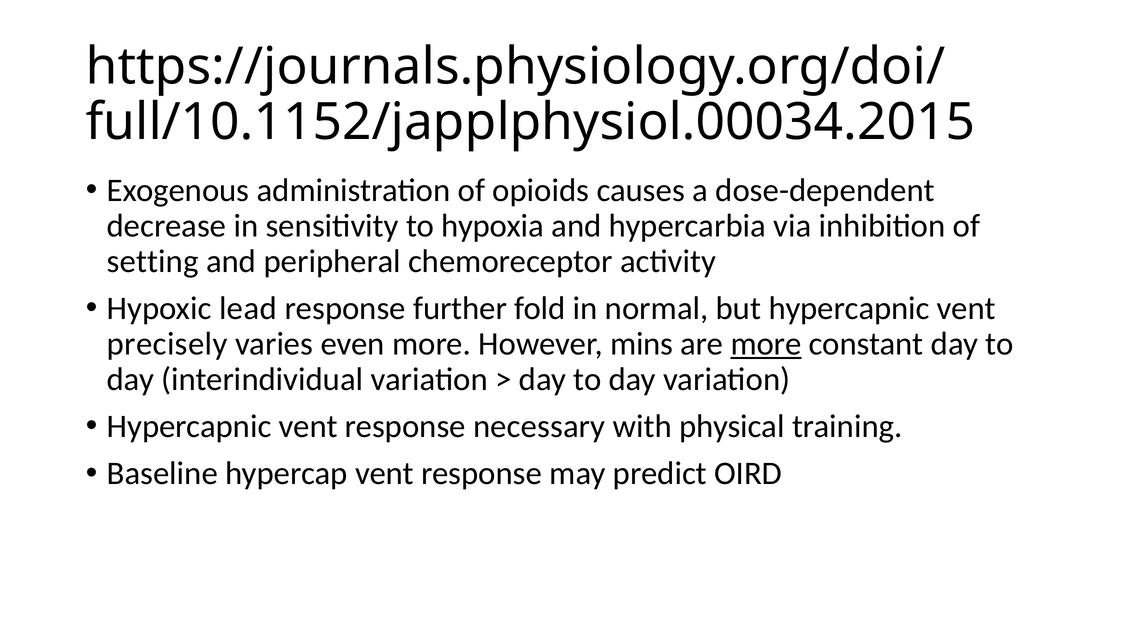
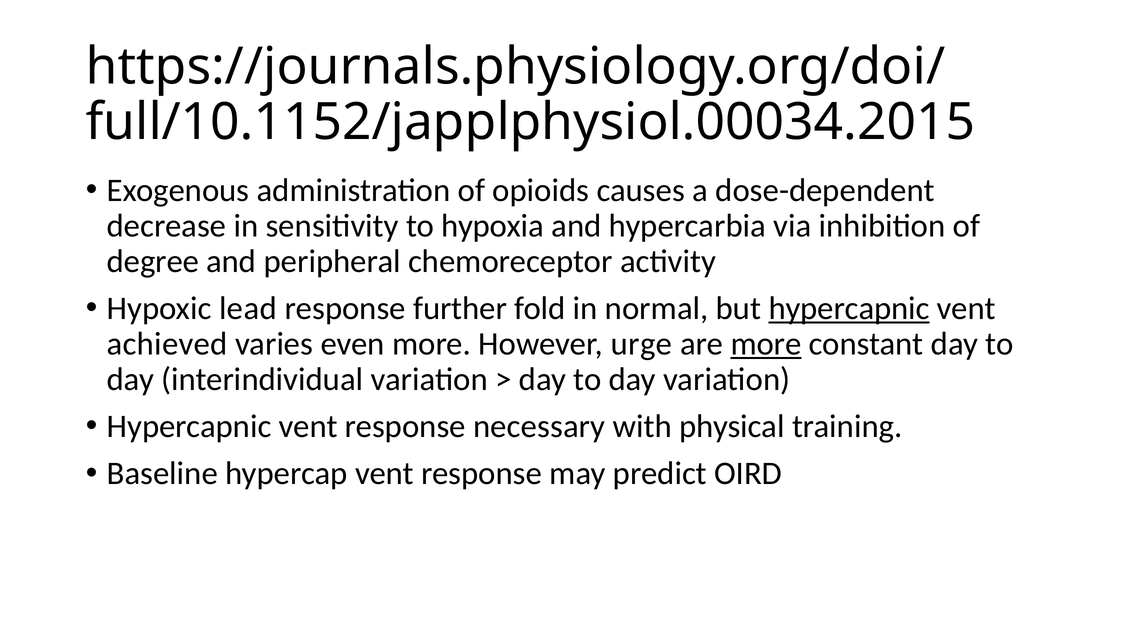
setting: setting -> degree (153, 261)
hypercapnic underline: none -> present (849, 308)
precisely: precisely -> achieved (167, 344)
mins: mins -> urge (641, 344)
